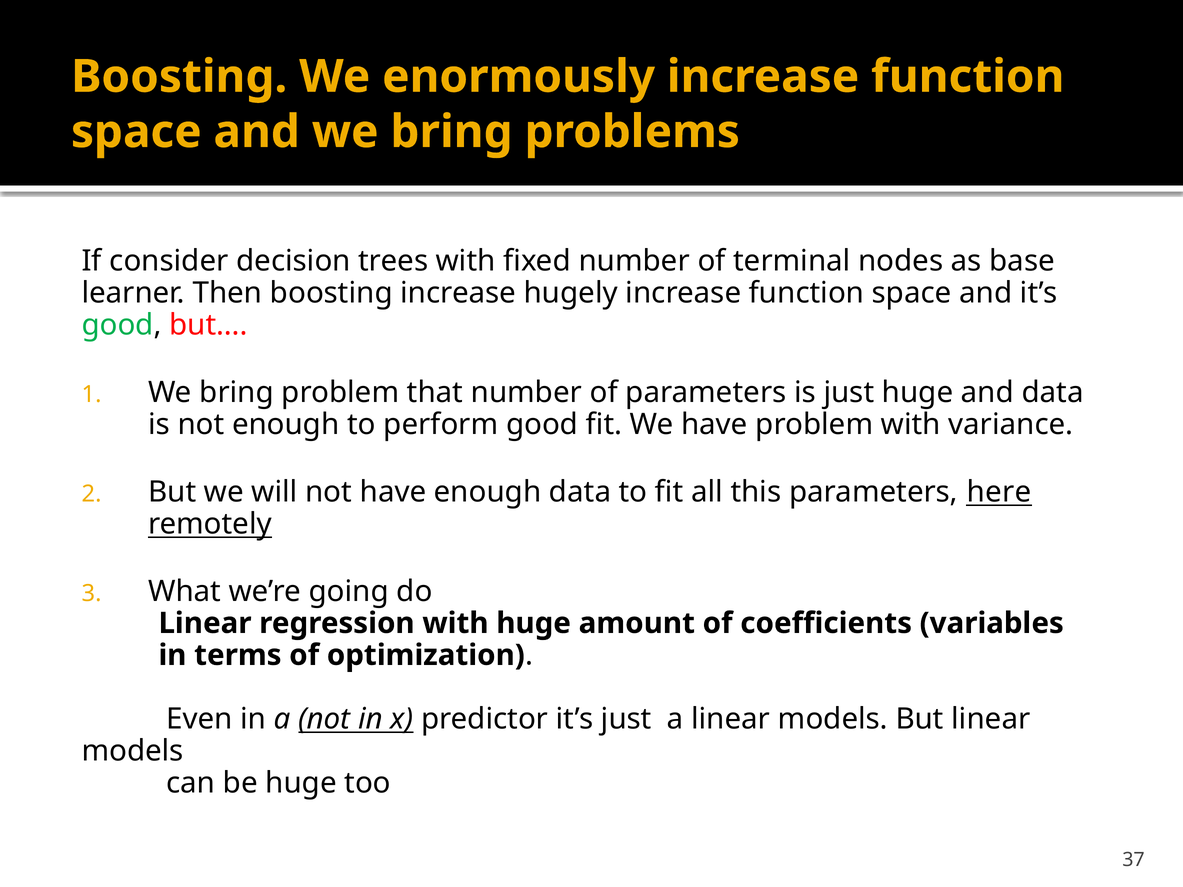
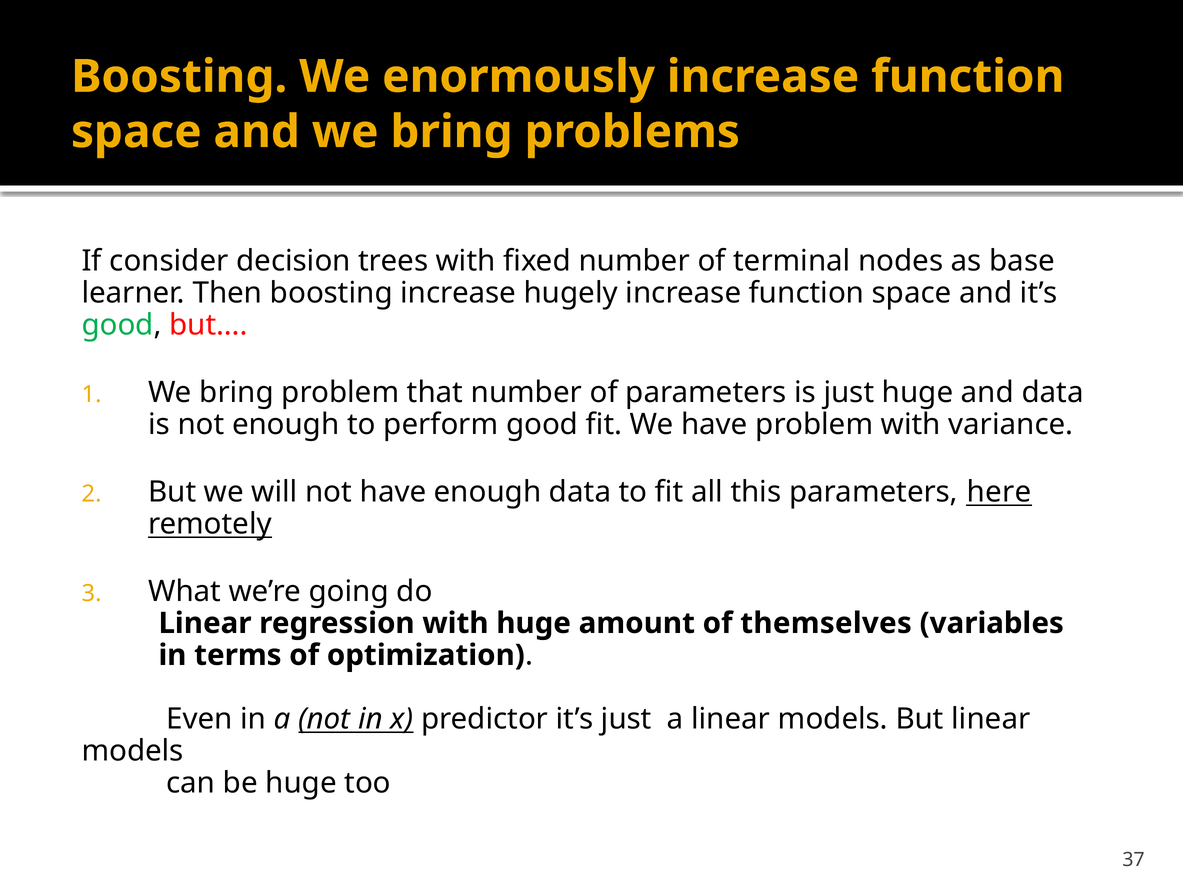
coefficients: coefficients -> themselves (826, 623)
